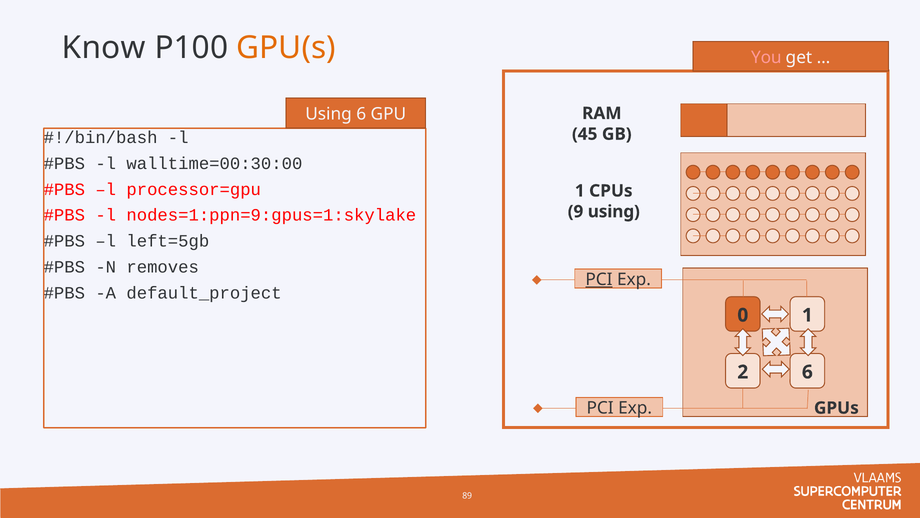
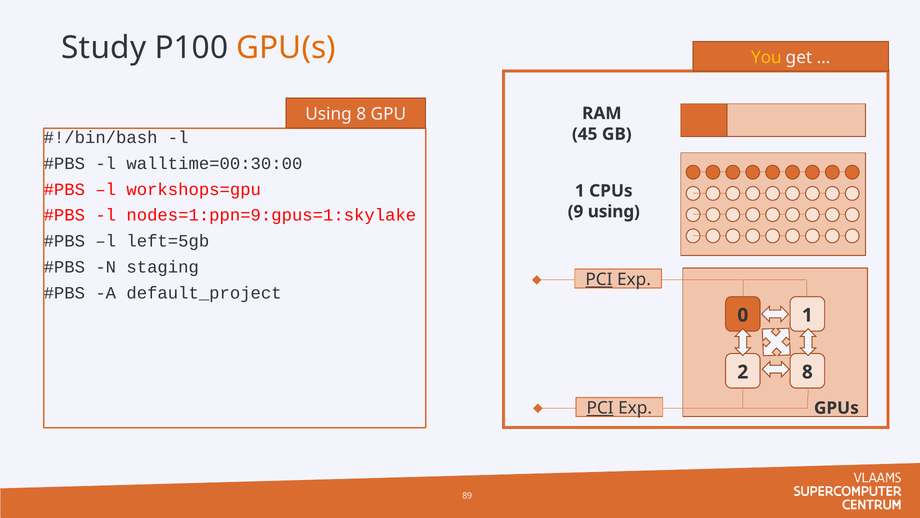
Know: Know -> Study (104, 48)
You colour: pink -> yellow (766, 58)
Using 6: 6 -> 8 (361, 114)
processor=gpu: processor=gpu -> workshops=gpu (194, 189)
removes: removes -> staging (163, 267)
2 6: 6 -> 8 (807, 372)
PCI underline: none -> present (600, 408)
